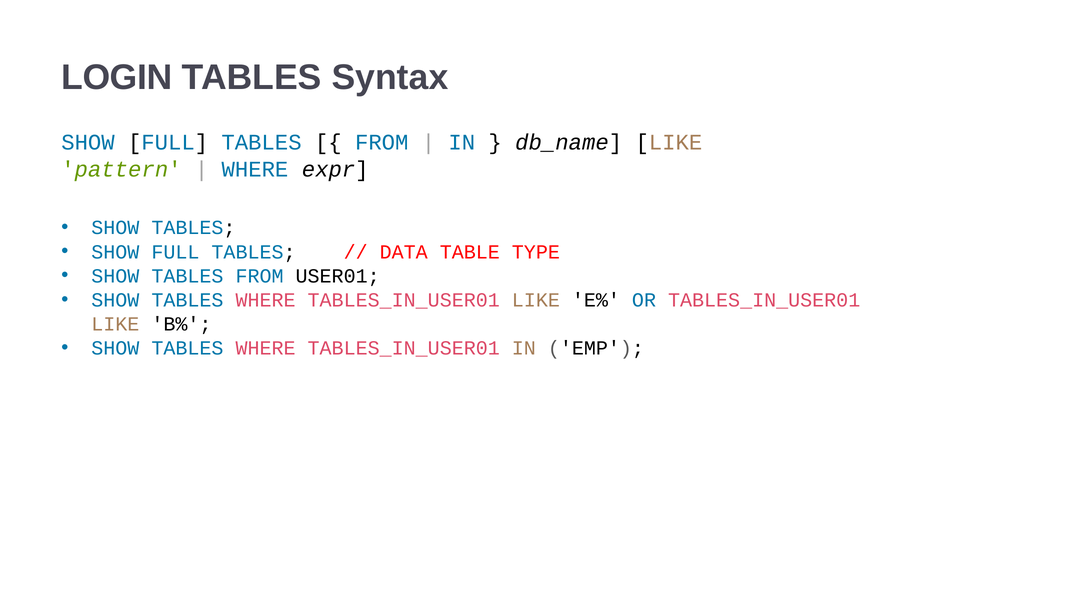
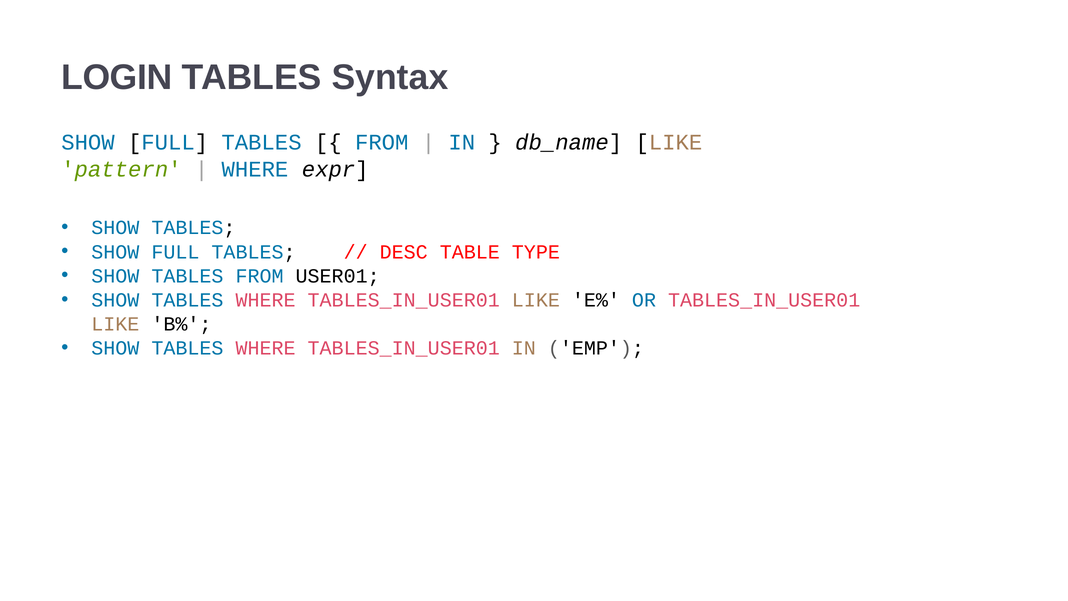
DATA: DATA -> DESC (404, 252)
